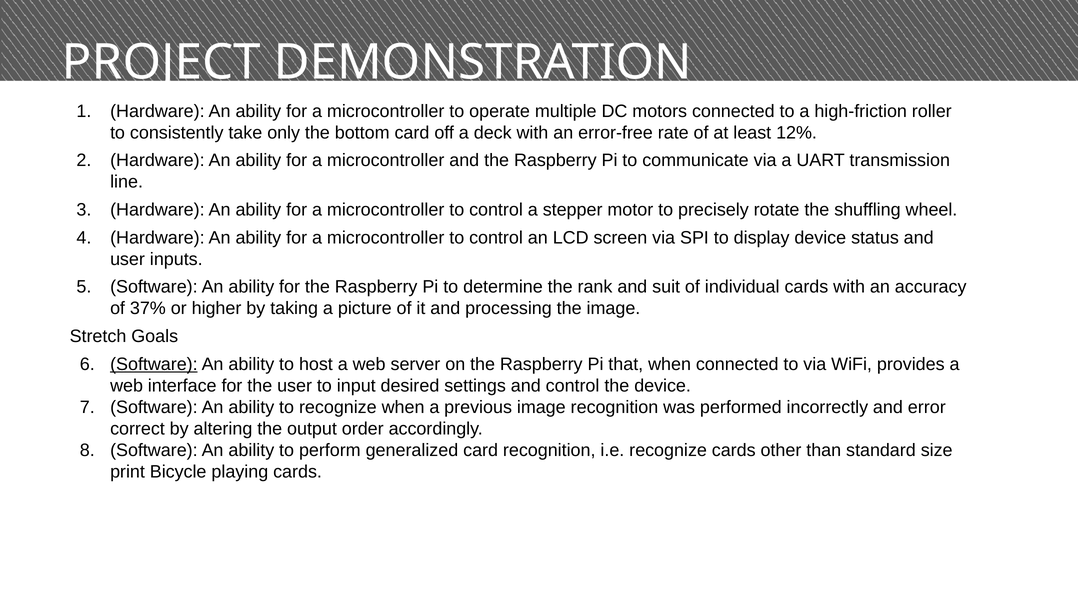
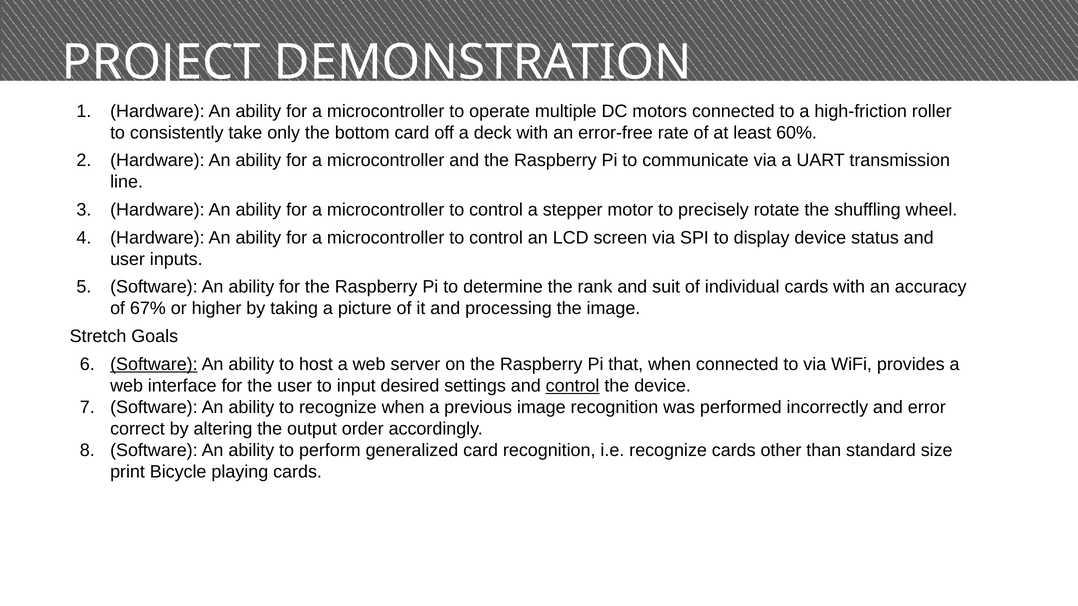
12%: 12% -> 60% (797, 133)
37%: 37% -> 67% (148, 309)
control underline: none -> present (573, 386)
